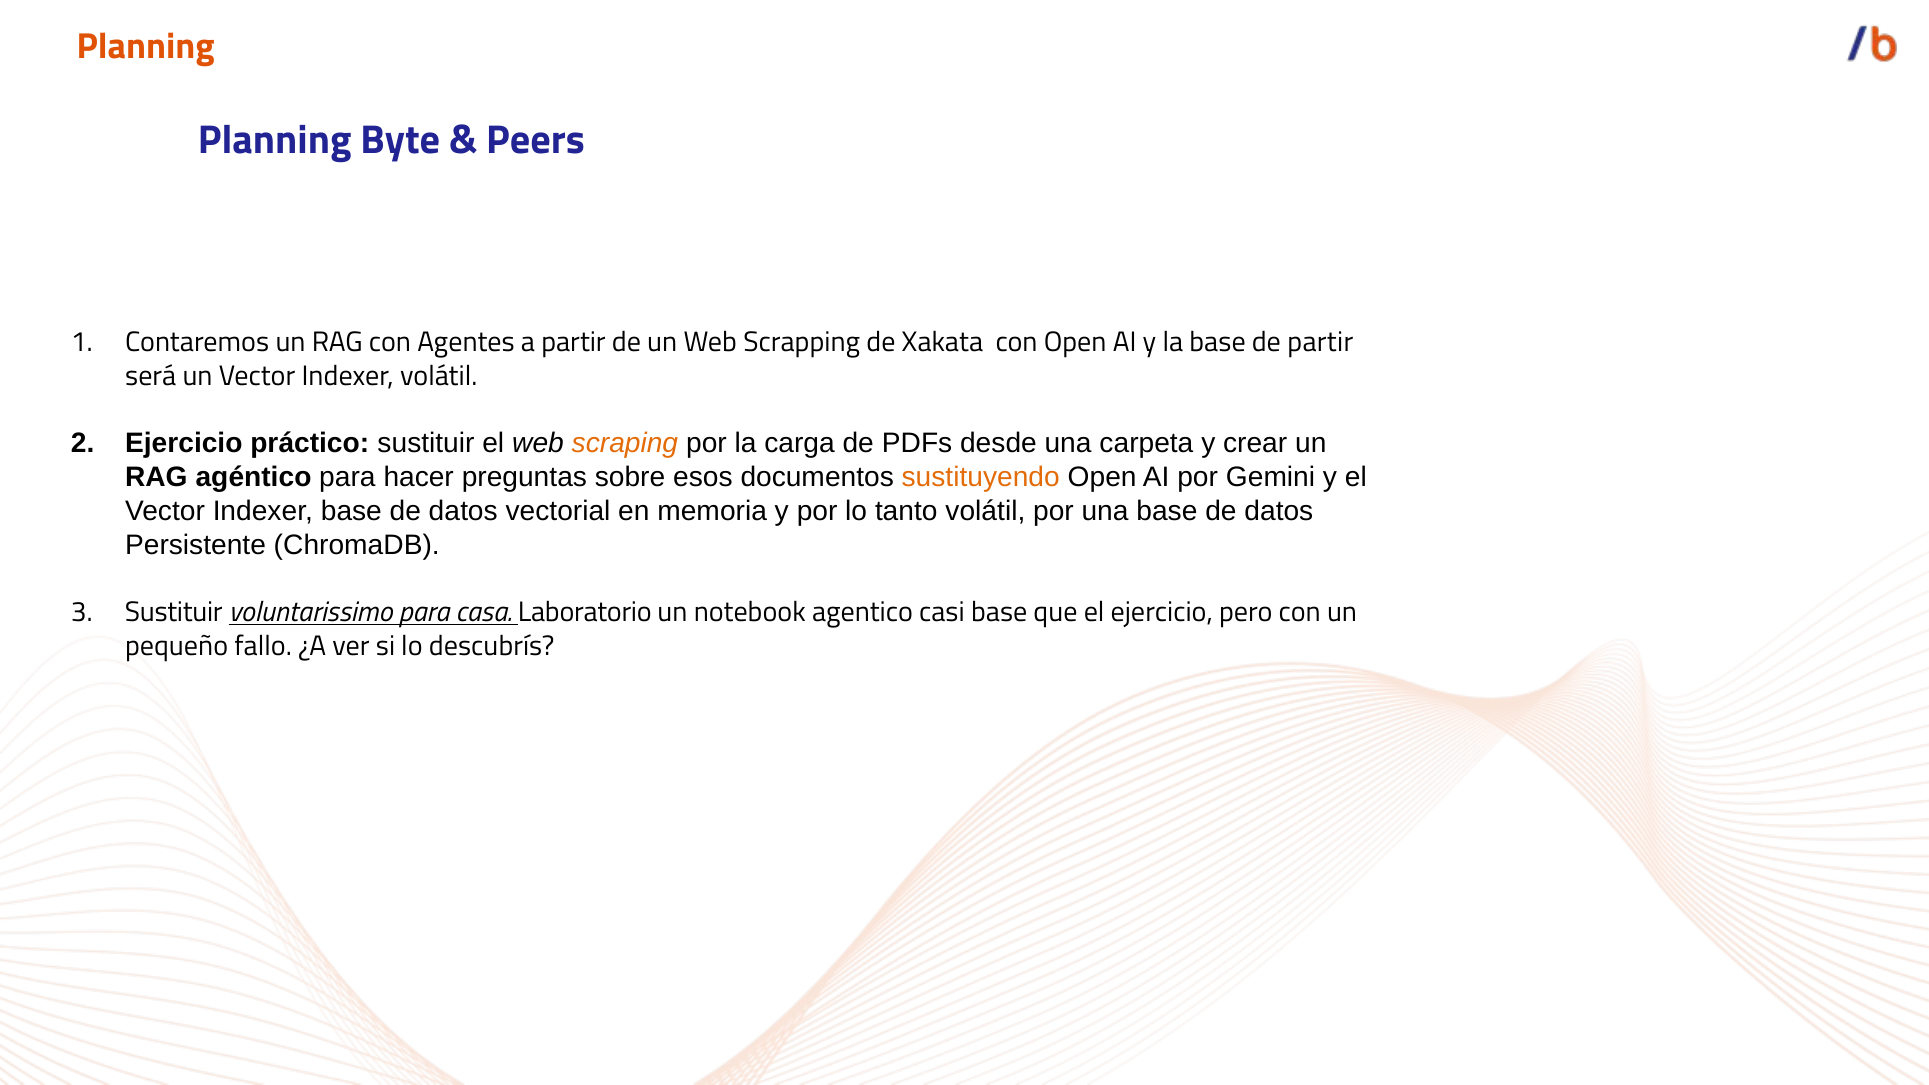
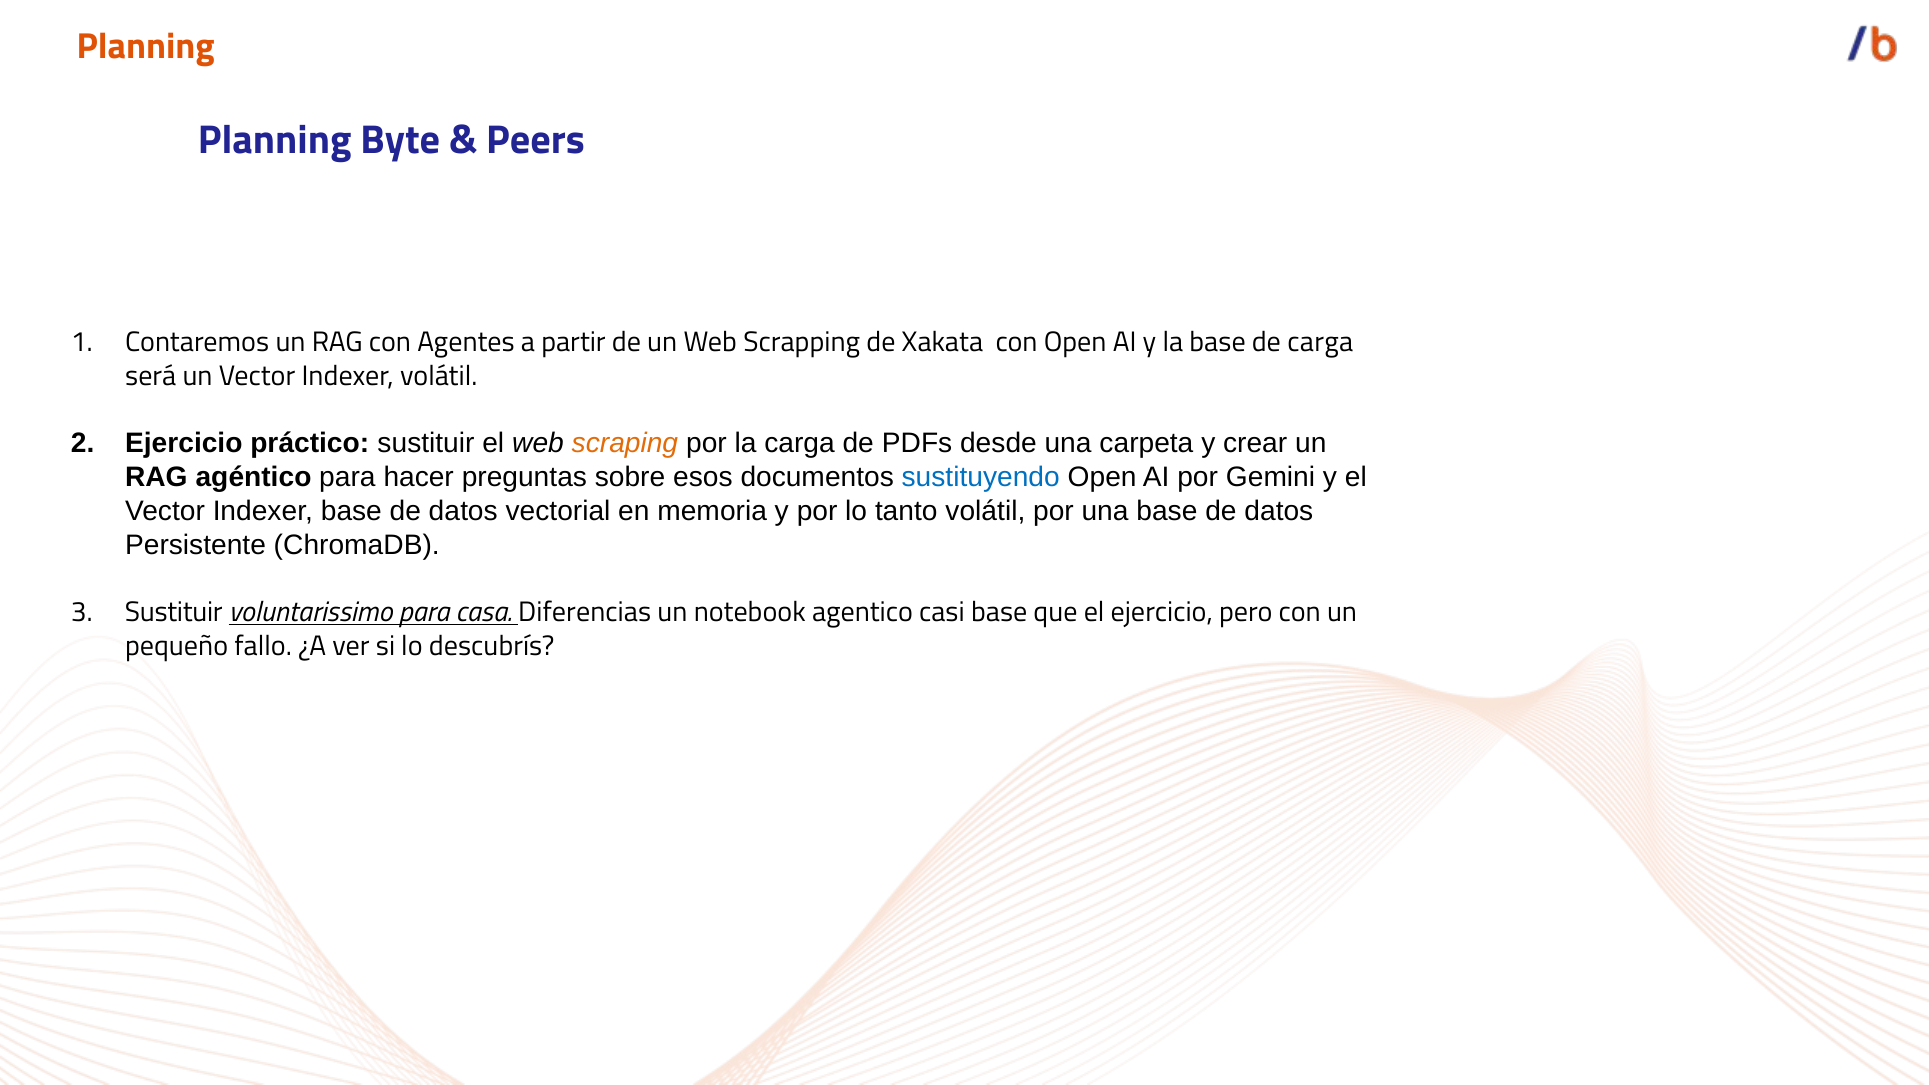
de partir: partir -> carga (1320, 342)
sustituyendo colour: orange -> blue (981, 477)
Laboratorio: Laboratorio -> Diferencias (585, 612)
